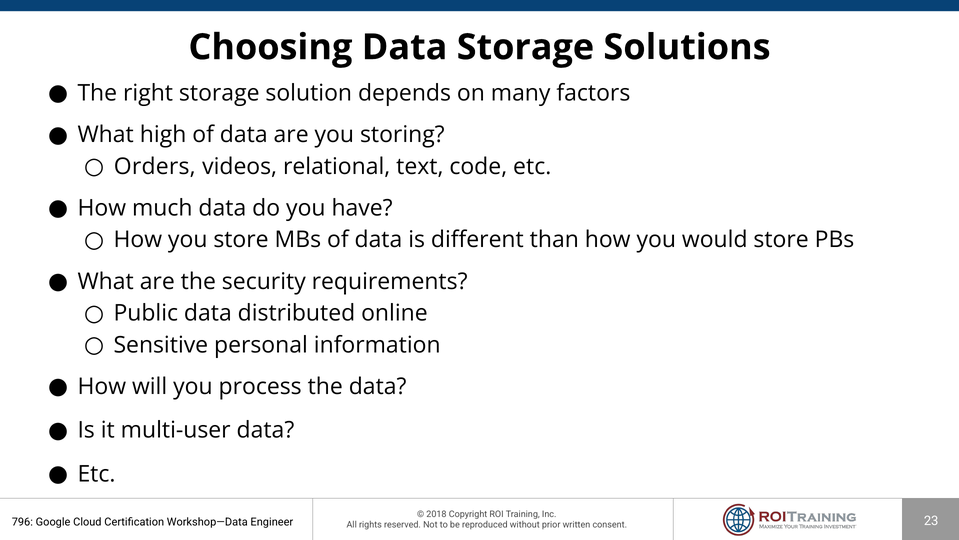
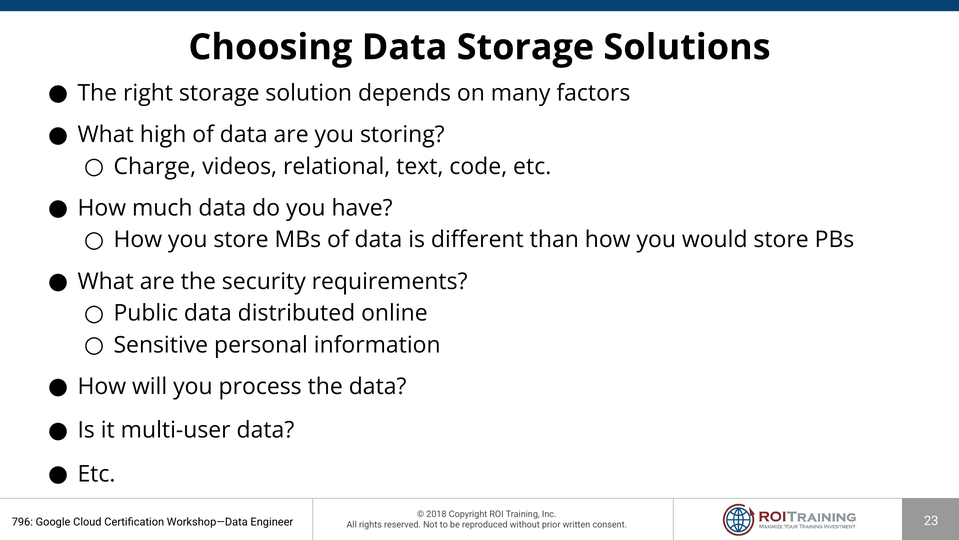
Orders: Orders -> Charge (155, 166)
